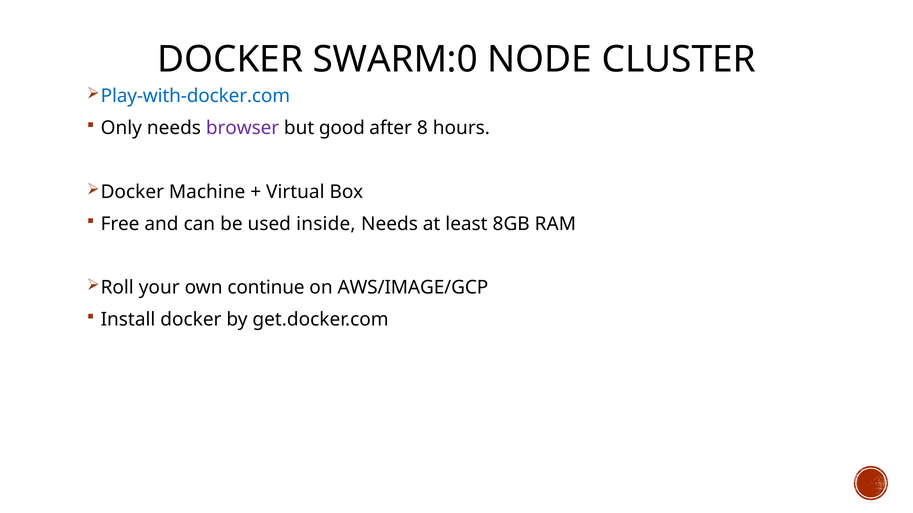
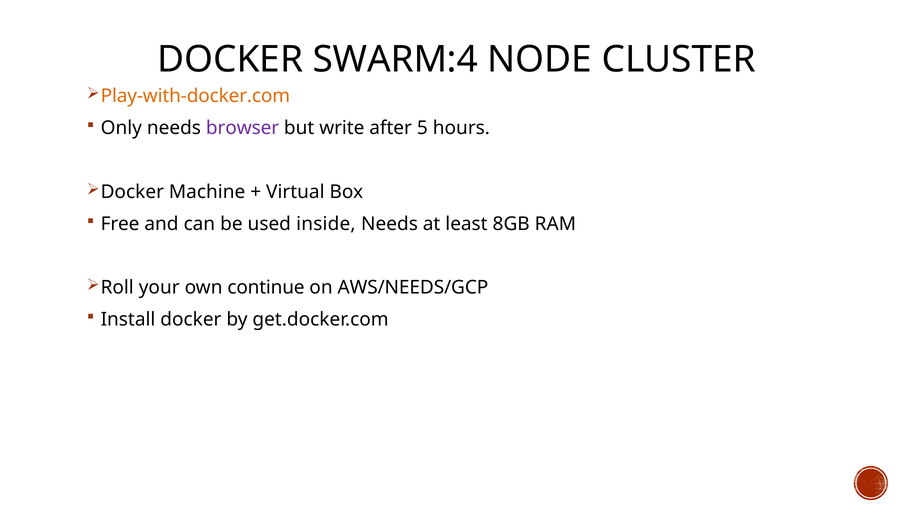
SWARM:0: SWARM:0 -> SWARM:4 (395, 59)
Play-with-docker.com colour: blue -> orange (195, 96)
good: good -> write (342, 128)
8: 8 -> 5 (422, 128)
AWS/IMAGE/GCP: AWS/IMAGE/GCP -> AWS/NEEDS/GCP (413, 288)
